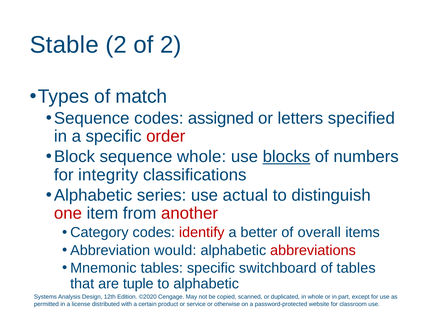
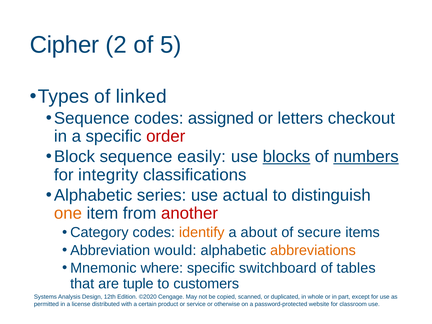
Stable: Stable -> Cipher (64, 45)
of 2: 2 -> 5 (171, 45)
match: match -> linked (141, 97)
specified: specified -> checkout (361, 118)
sequence whole: whole -> easily (202, 157)
numbers underline: none -> present (366, 157)
one colour: red -> orange (68, 213)
identify colour: red -> orange (202, 233)
better: better -> about (259, 233)
overall: overall -> secure (319, 233)
abbreviations colour: red -> orange (313, 250)
Mnemonic tables: tables -> where (162, 268)
to alphabetic: alphabetic -> customers (206, 284)
